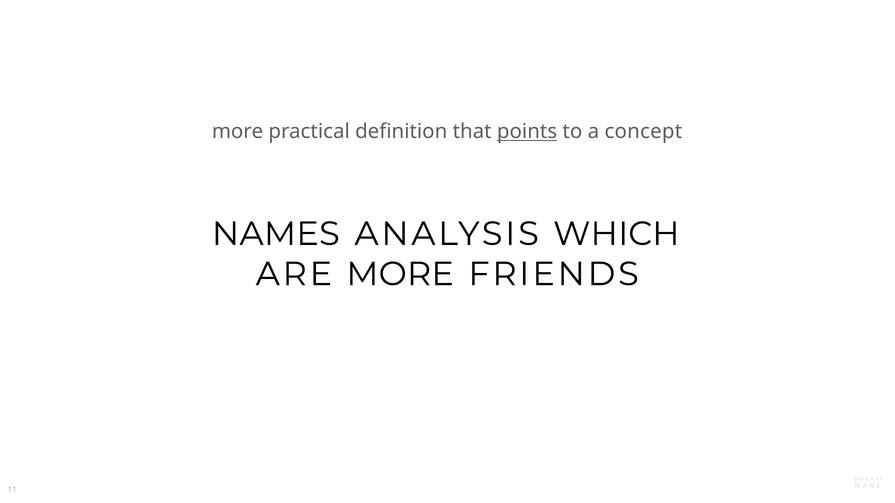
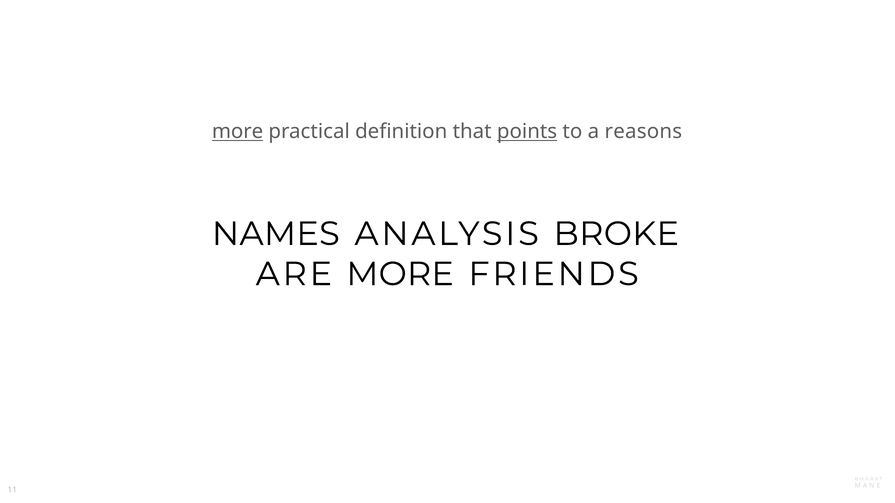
more underline: none -> present (238, 132)
concept: concept -> reasons (643, 132)
WHICH: WHICH -> BROKE (616, 234)
